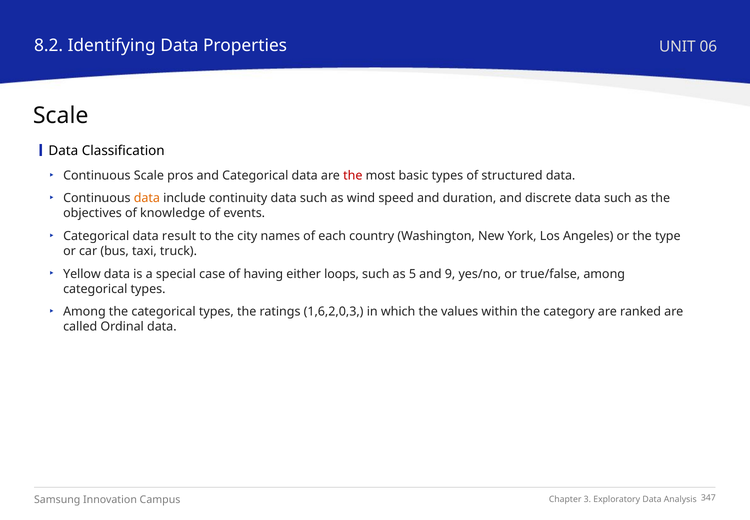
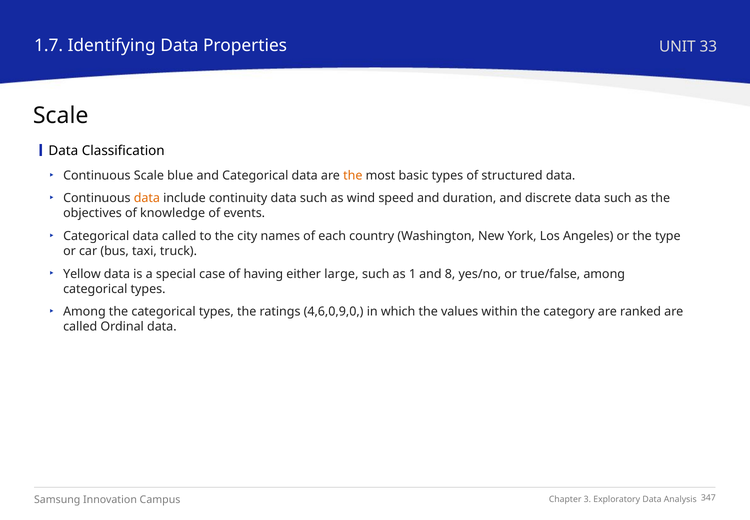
8.2: 8.2 -> 1.7 (49, 46)
06: 06 -> 33 (708, 47)
pros: pros -> blue (180, 175)
the colour: red -> orange (353, 175)
data result: result -> called (179, 236)
loops: loops -> large (341, 274)
5: 5 -> 1 (412, 274)
9: 9 -> 8 (450, 274)
1,6,2,0,3: 1,6,2,0,3 -> 4,6,0,9,0 (334, 311)
